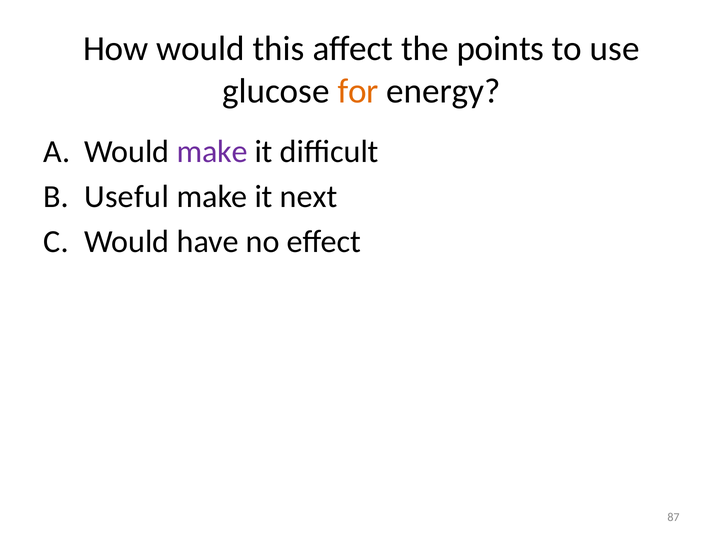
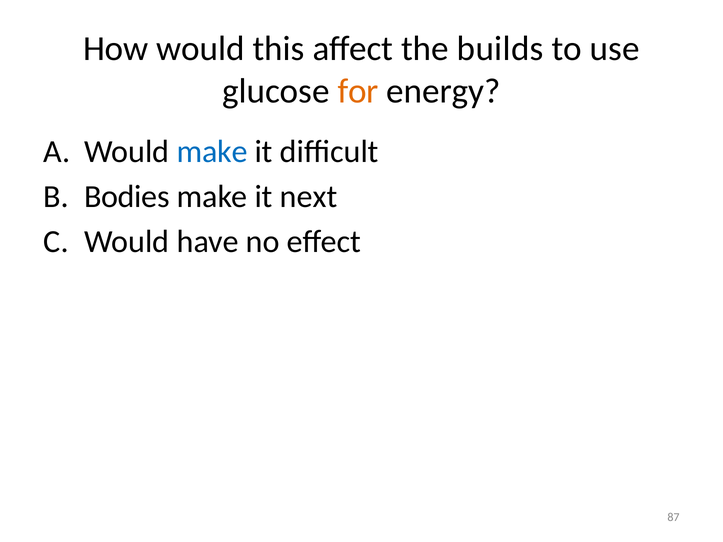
points: points -> builds (500, 49)
make colour: purple -> blue (212, 152)
Useful: Useful -> Bodies (127, 197)
